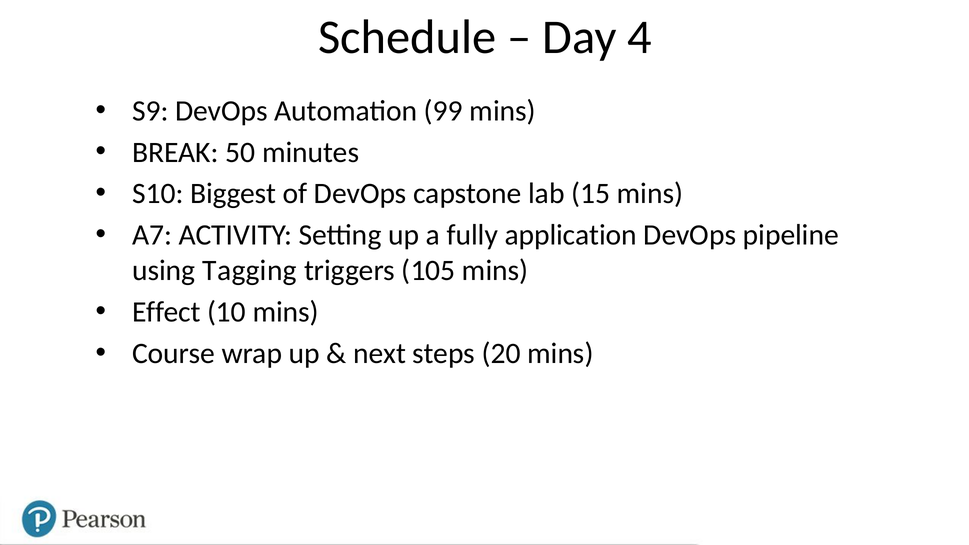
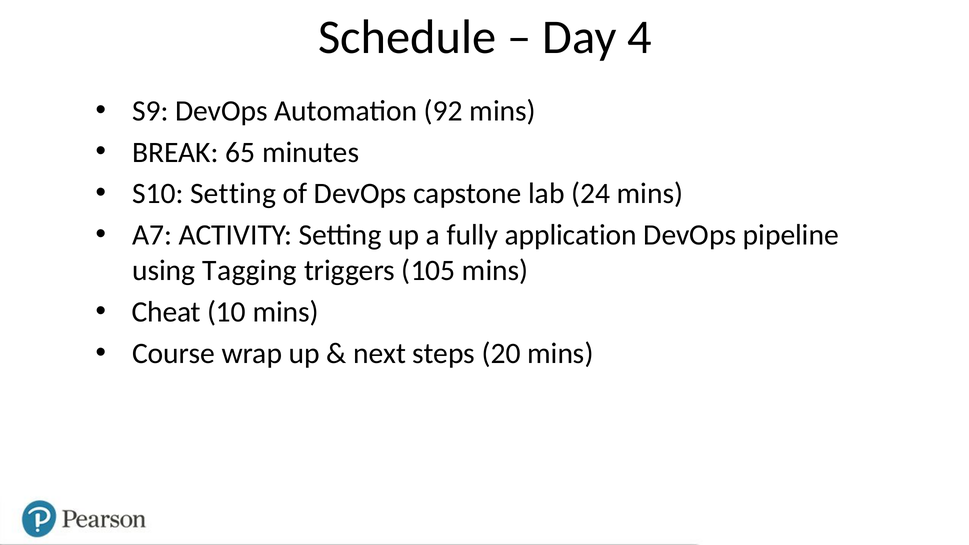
99: 99 -> 92 (443, 111)
50: 50 -> 65 (240, 152)
S10 Biggest: Biggest -> Setting (233, 194)
15: 15 -> 24 (591, 194)
Effect: Effect -> Cheat (166, 312)
